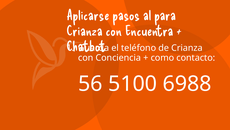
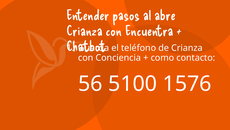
Aplicarse: Aplicarse -> Entender (88, 15)
para: para -> abre (165, 15)
6988: 6988 -> 1576 (187, 83)
